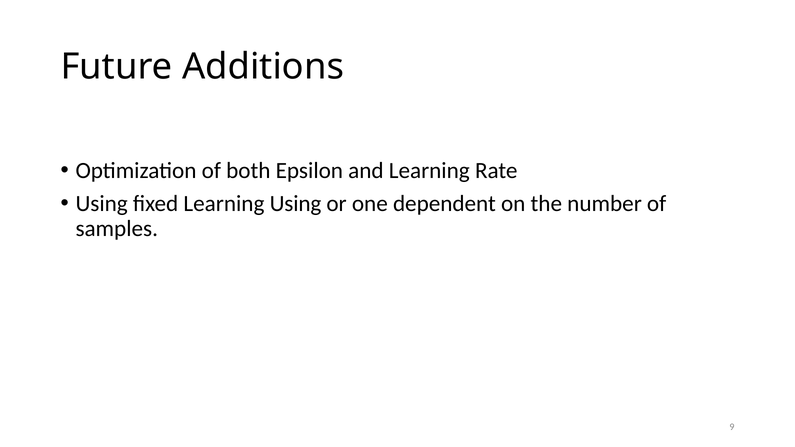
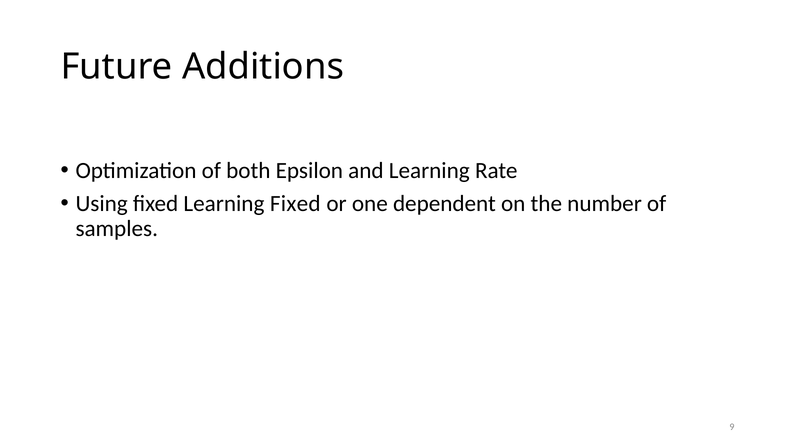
Learning Using: Using -> Fixed (295, 204)
